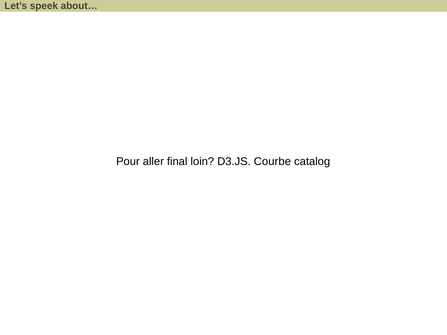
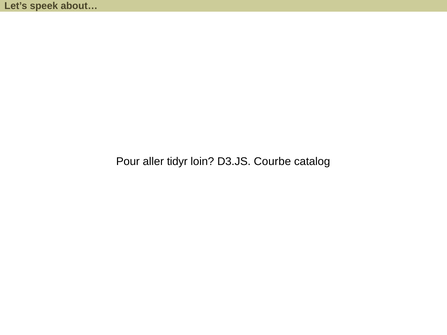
final: final -> tidyr (177, 161)
